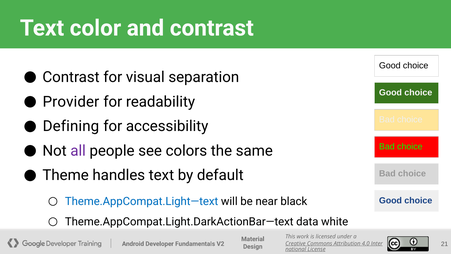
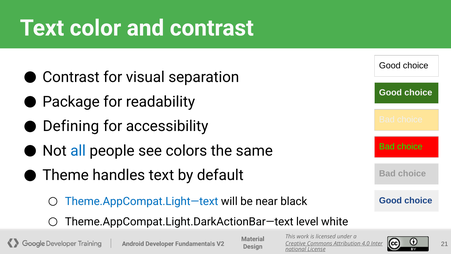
Provider: Provider -> Package (71, 102)
all colour: purple -> blue (78, 151)
data: data -> level (307, 221)
